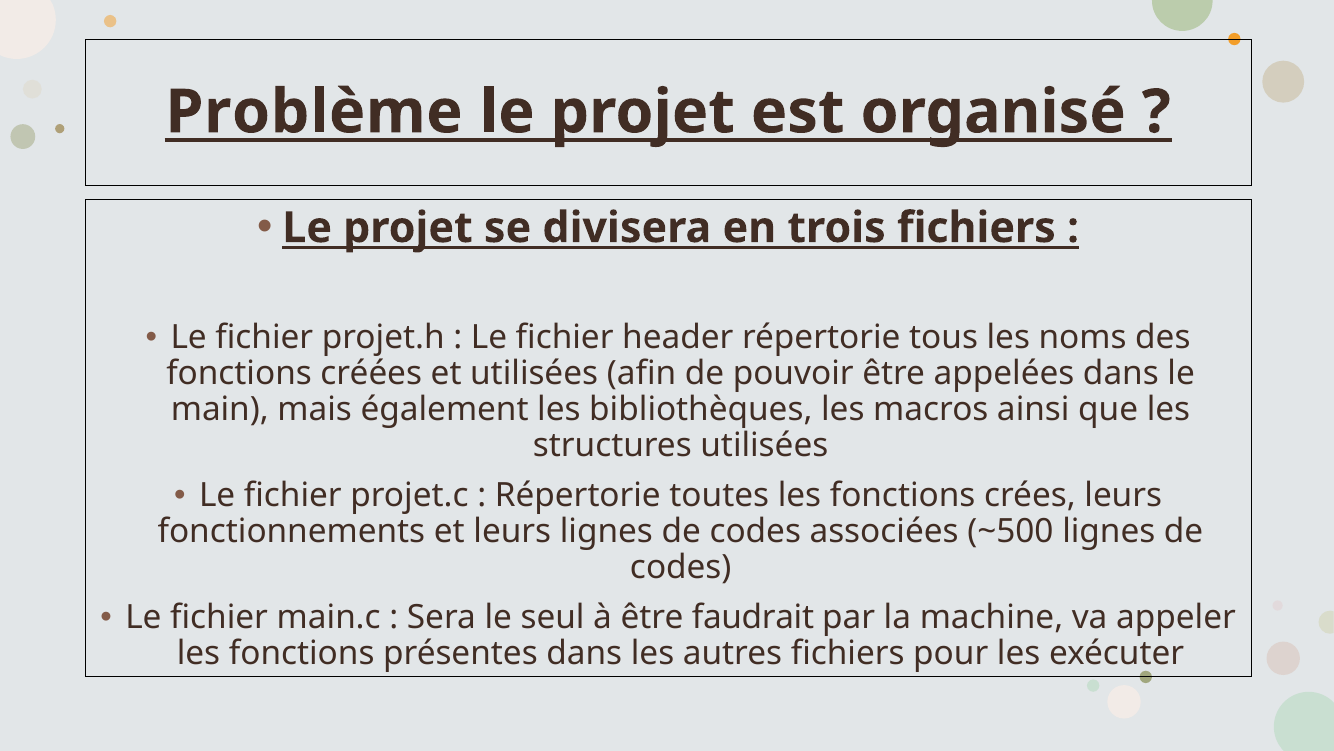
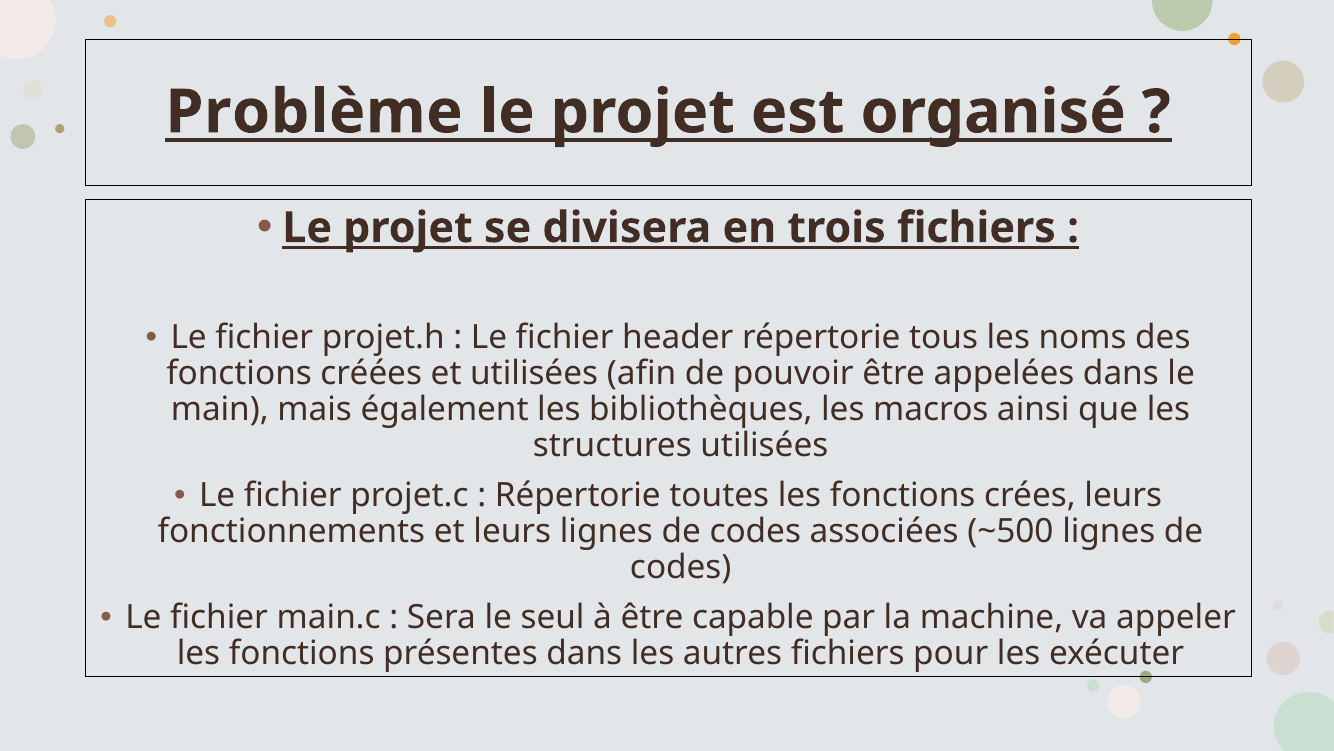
faudrait: faudrait -> capable (753, 617)
